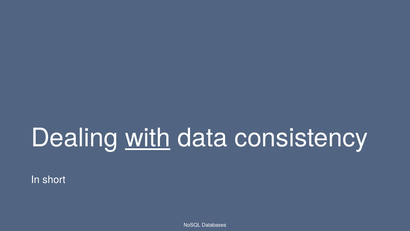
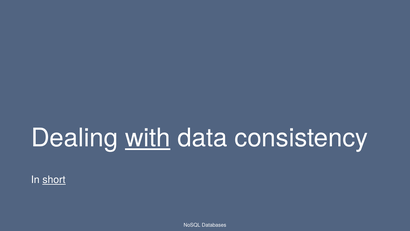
short underline: none -> present (54, 180)
